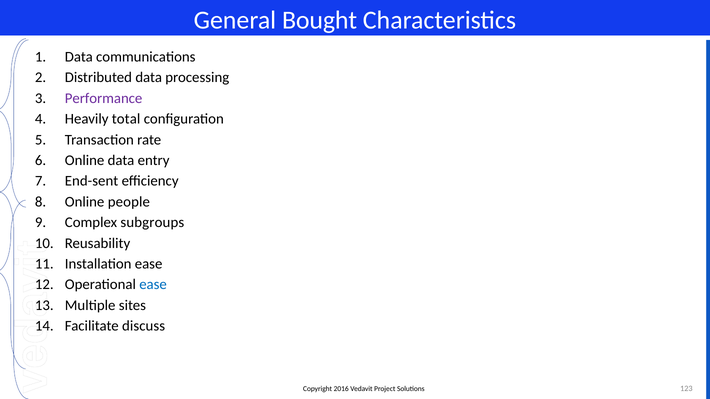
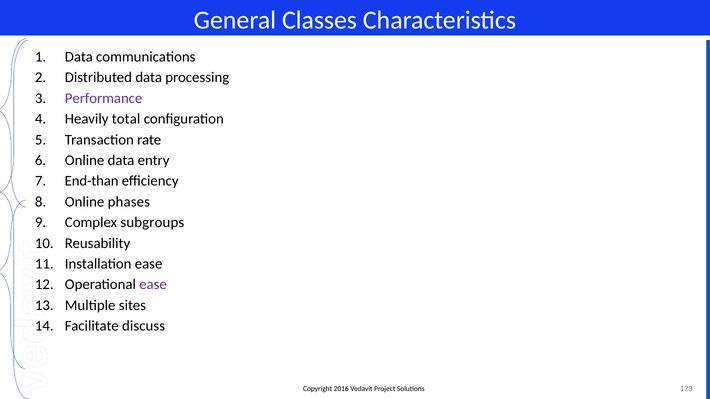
Bought: Bought -> Classes (319, 20)
End-sent: End-sent -> End-than (92, 181)
people: people -> phases (129, 202)
ease colour: blue -> purple (153, 285)
